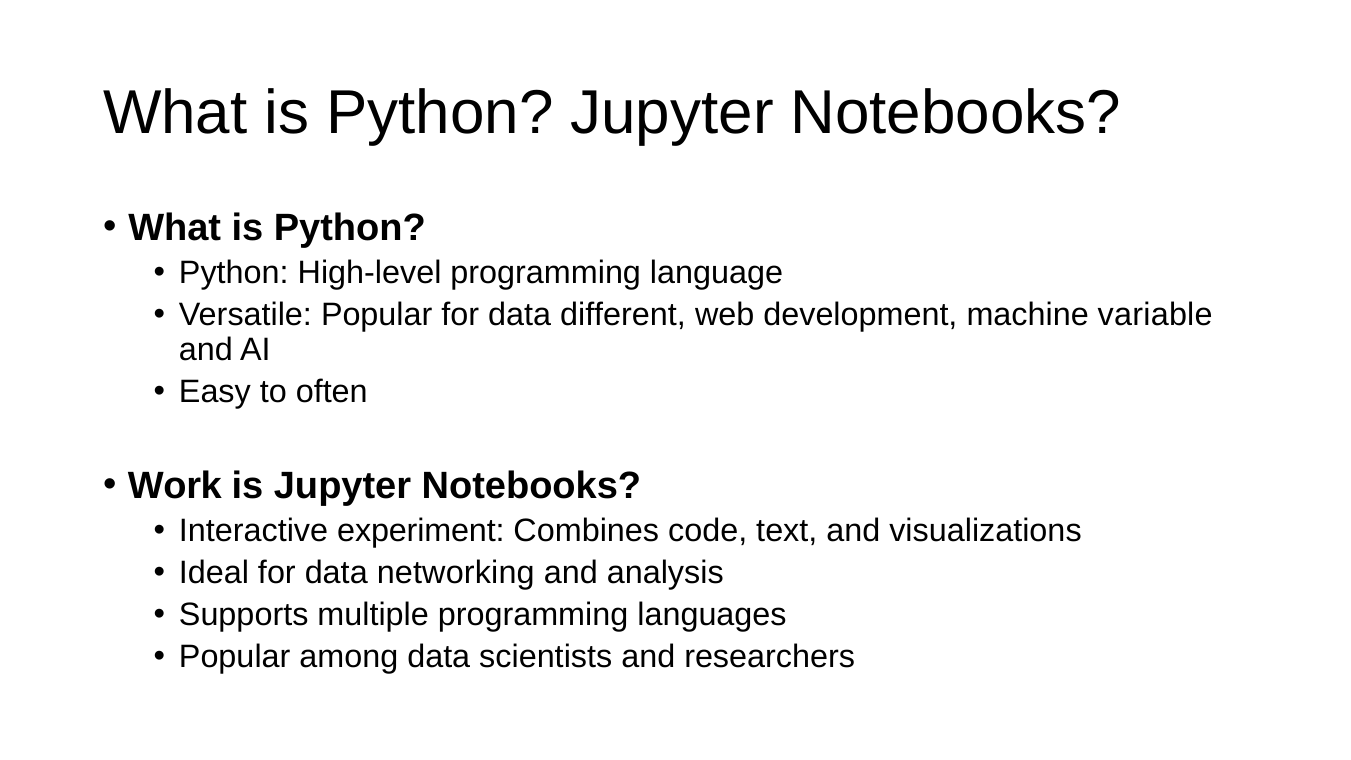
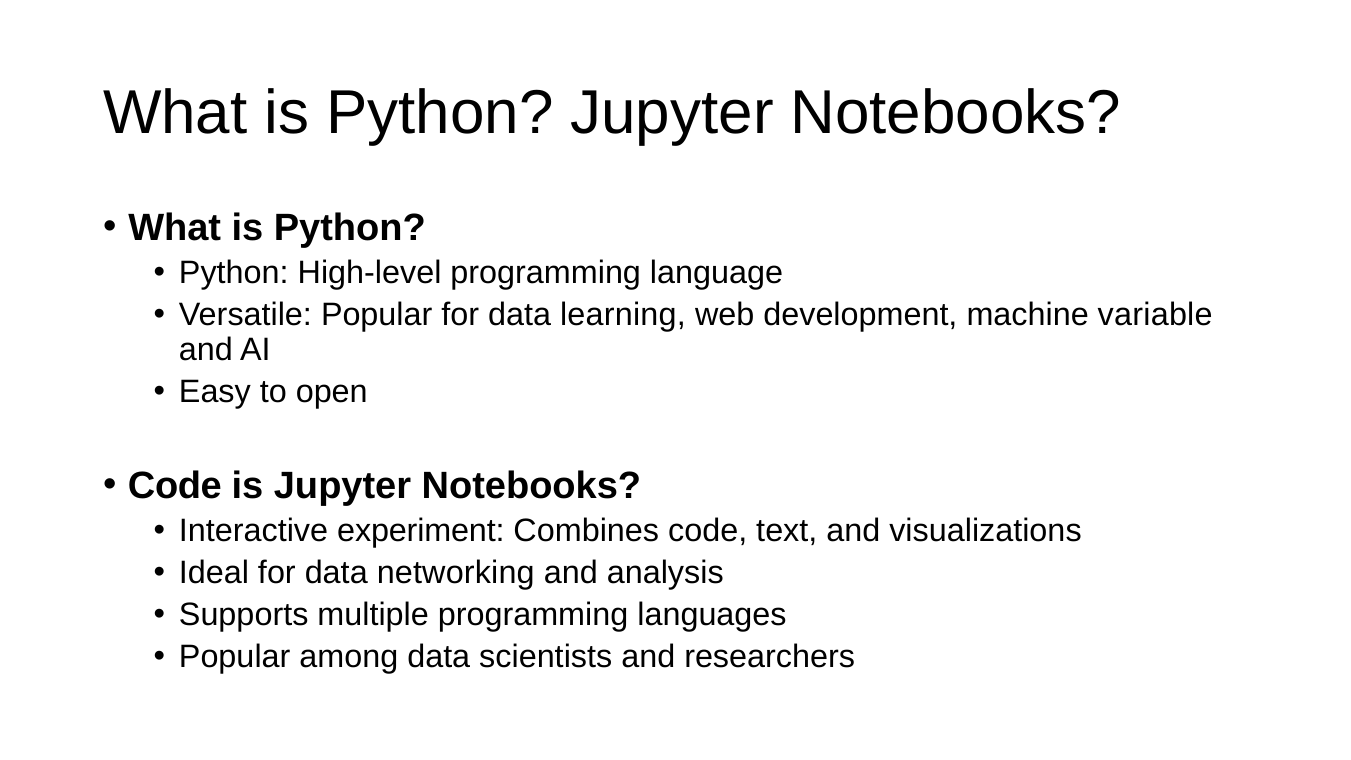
different: different -> learning (623, 315)
often: often -> open (332, 392)
Work: Work -> Code (175, 486)
